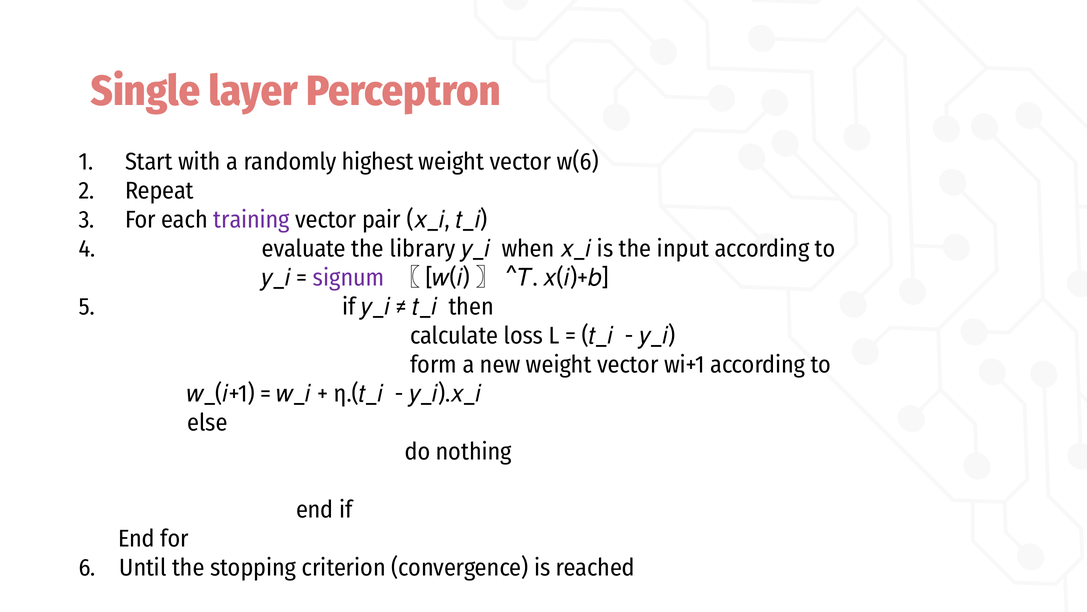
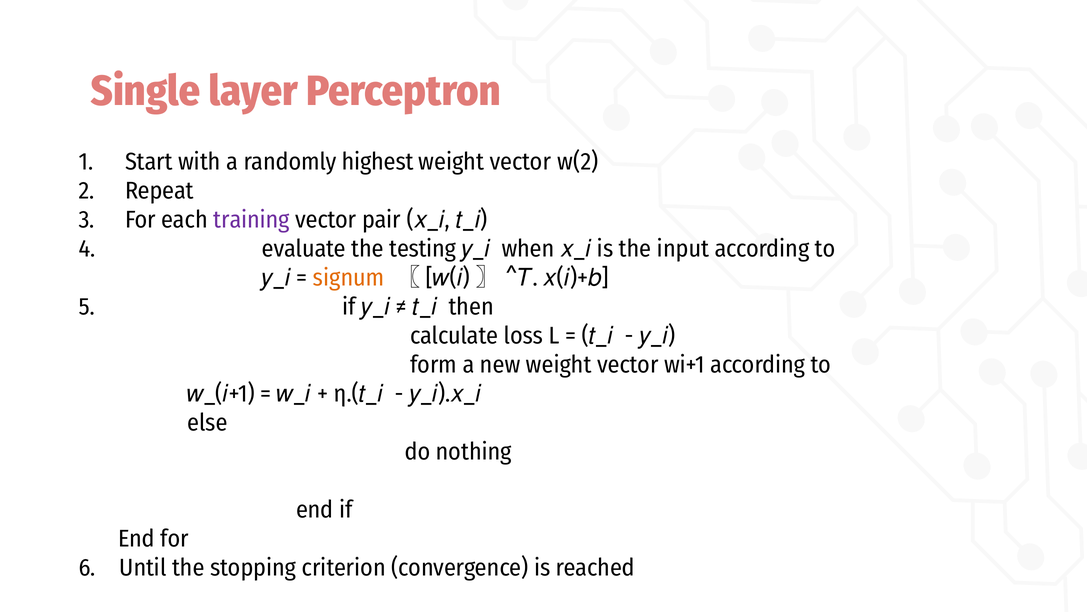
w(6: w(6 -> w(2 (578, 162)
library: library -> testing (423, 249)
signum colour: purple -> orange (349, 278)
